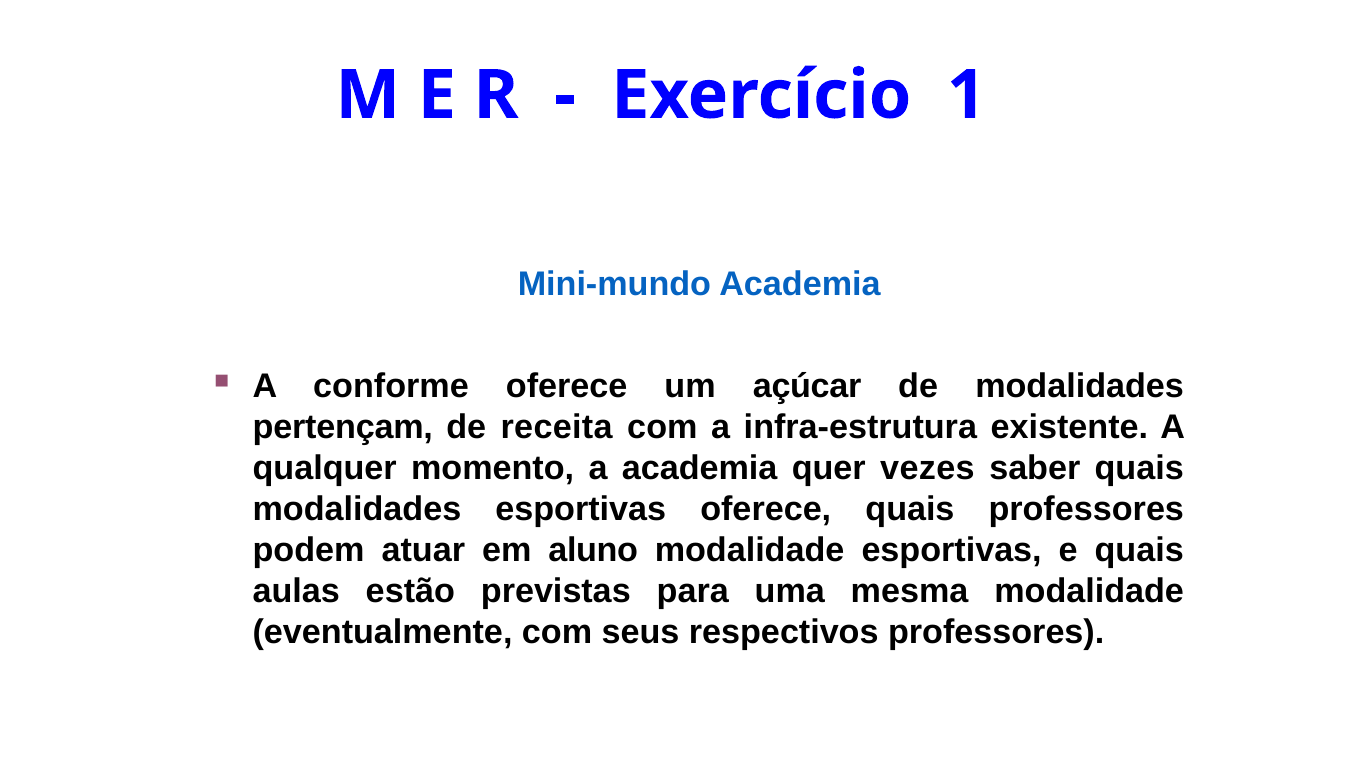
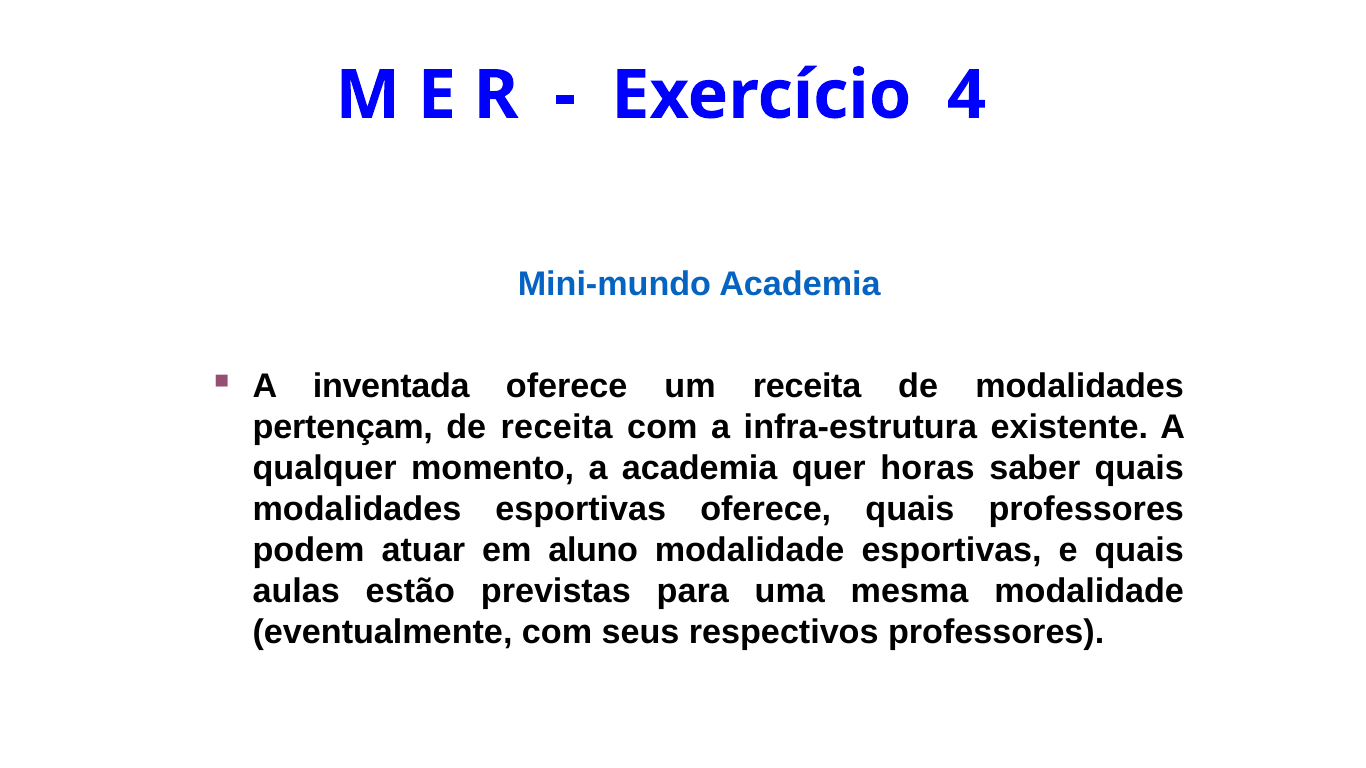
1: 1 -> 4 (966, 95)
conforme: conforme -> inventada (391, 387)
um açúcar: açúcar -> receita (807, 387)
vezes: vezes -> horas (927, 469)
